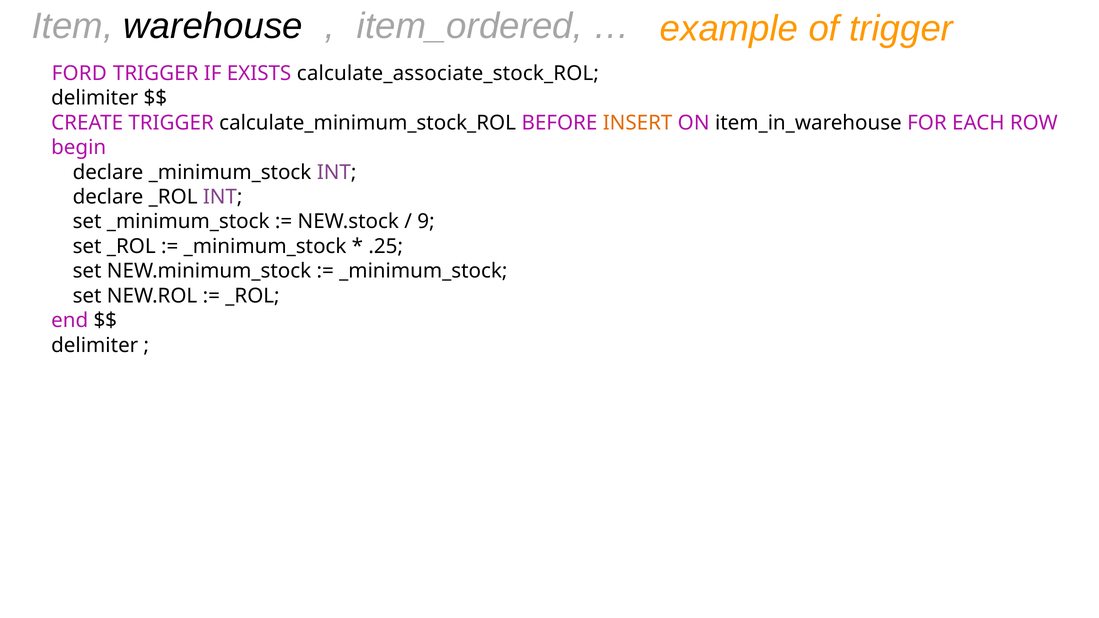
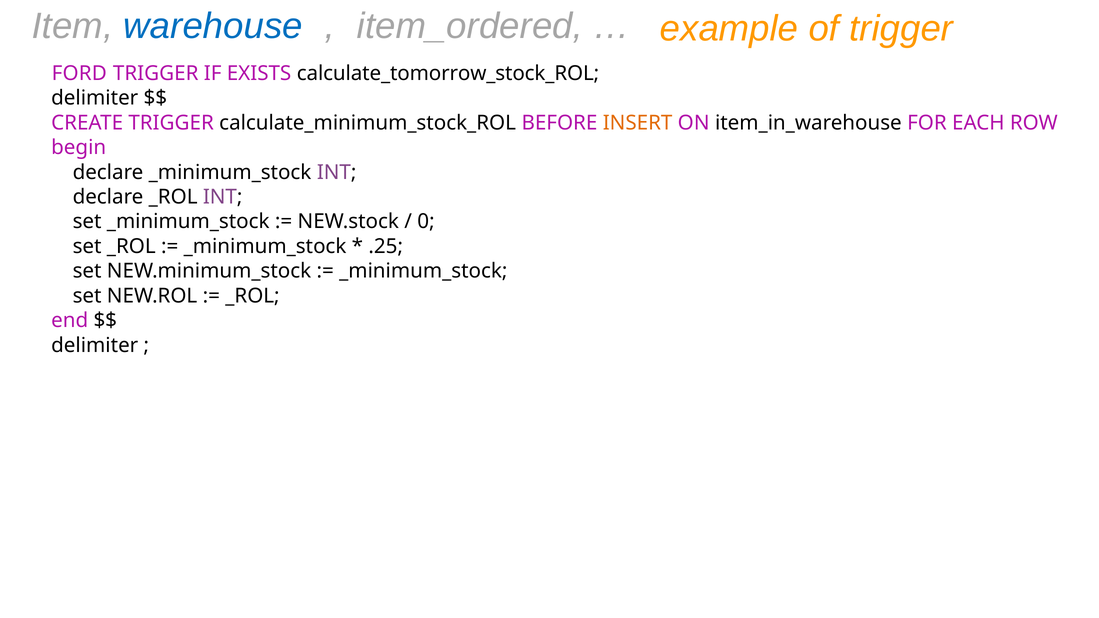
warehouse colour: black -> blue (213, 26)
calculate_associate_stock_ROL: calculate_associate_stock_ROL -> calculate_tomorrow_stock_ROL (448, 73)
9: 9 -> 0 (426, 222)
